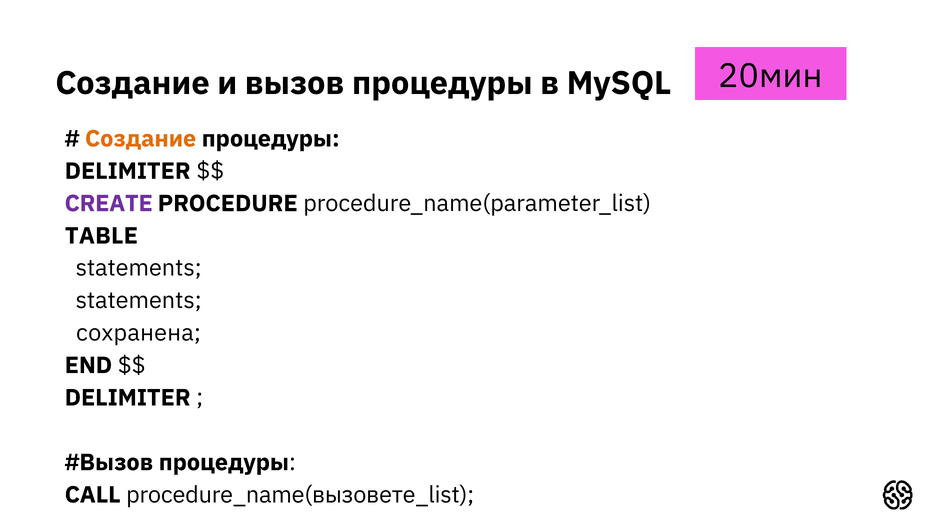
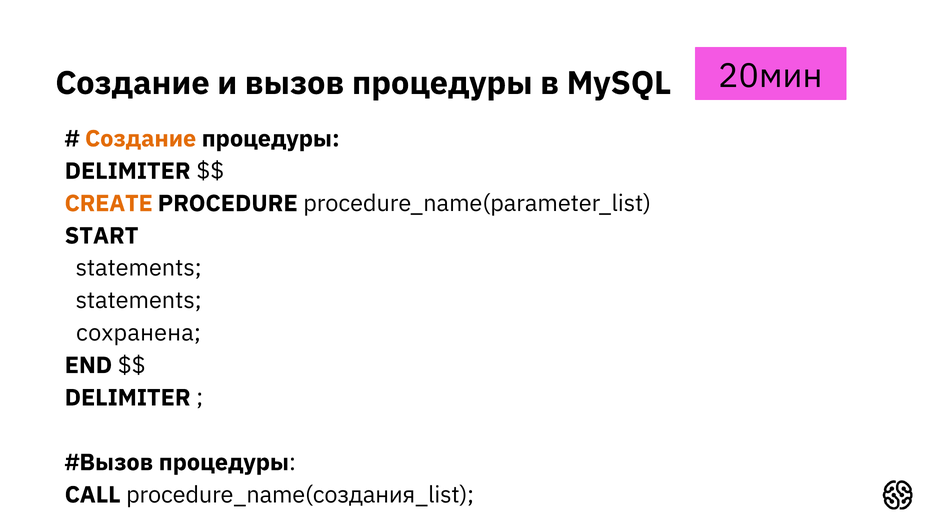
CREATE colour: purple -> orange (109, 203)
TABLE: TABLE -> START (102, 236)
procedure_name(вызовете_list: procedure_name(вызовете_list -> procedure_name(создания_list (300, 494)
